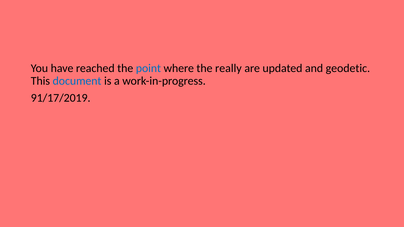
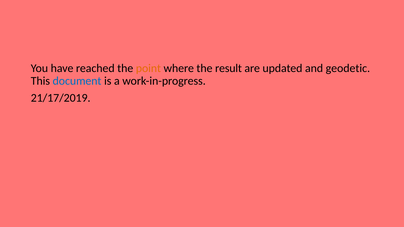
point colour: blue -> orange (148, 68)
really: really -> result (229, 68)
91/17/2019: 91/17/2019 -> 21/17/2019 (61, 98)
